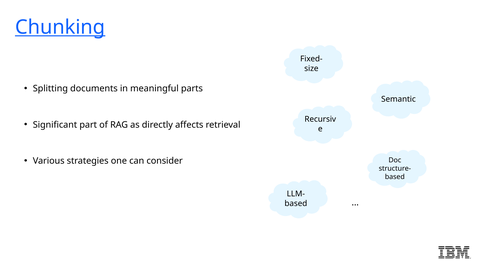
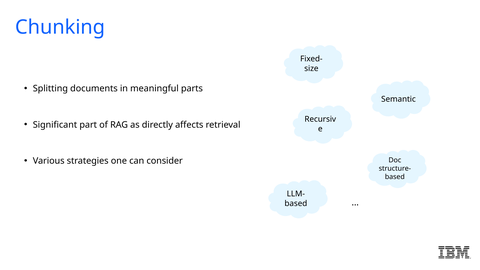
Chunking underline: present -> none (60, 27)
